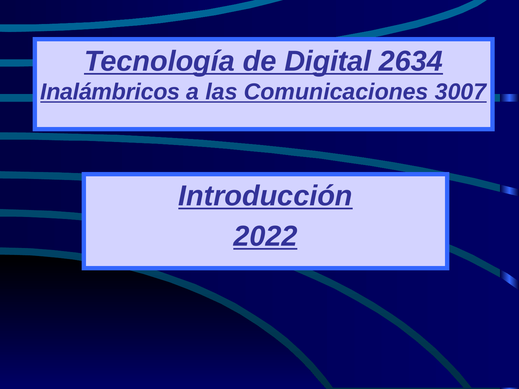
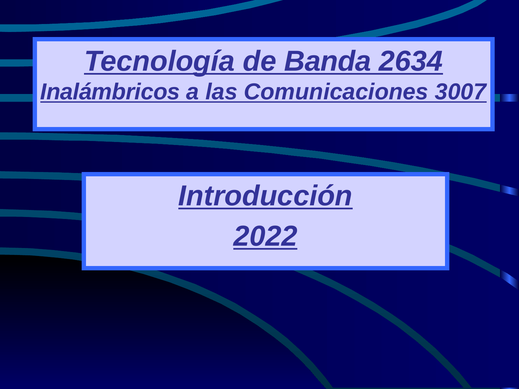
Digital: Digital -> Banda (328, 61)
